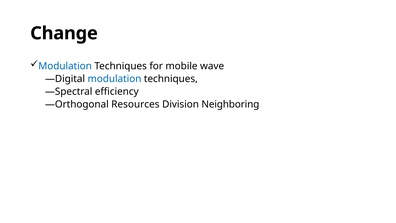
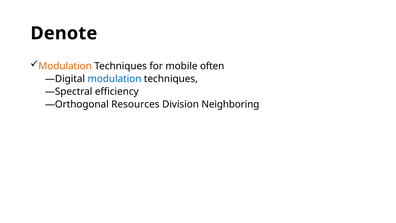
Change: Change -> Denote (64, 33)
Modulation colour: blue -> orange (65, 66)
wave: wave -> often (212, 66)
